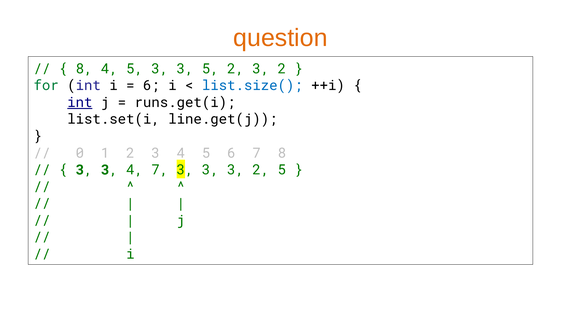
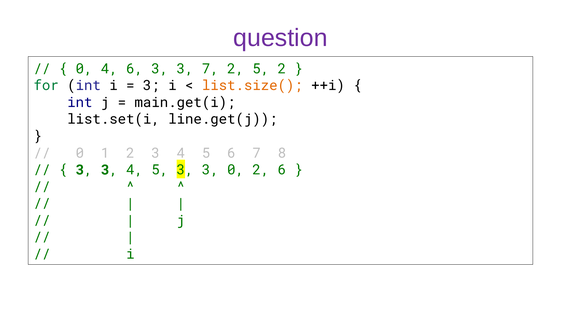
question colour: orange -> purple (280, 38)
8: 8 -> 0 (84, 69)
5: 5 -> 6 (135, 69)
3 5: 5 -> 7 (210, 69)
3: 3 -> 5 (261, 69)
6: 6 -> 3 (151, 86)
list.size( colour: blue -> orange (252, 86)
int underline: present -> none (80, 102)
runs.get(i: runs.get(i -> main.get(i (185, 102)
3 3 4 7: 7 -> 5 (160, 170)
3 3 3: 3 -> 0 (236, 170)
2 5: 5 -> 6 (282, 170)
